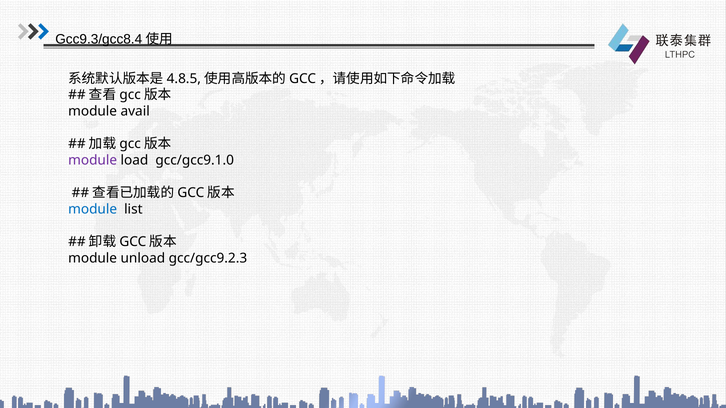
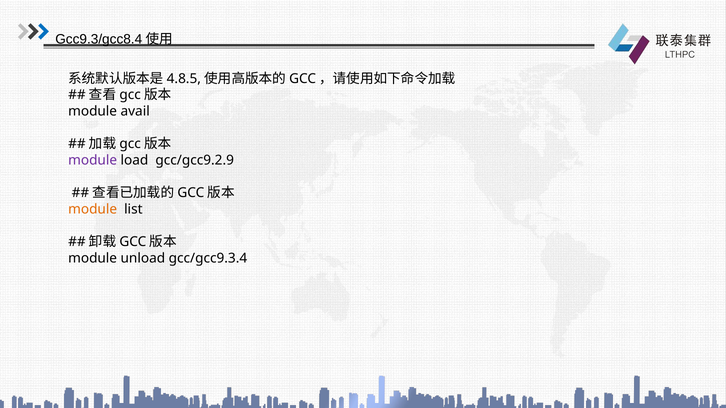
gcc/gcc9.1.0: gcc/gcc9.1.0 -> gcc/gcc9.2.9 (195, 160)
module colour: blue -> orange (93, 209)
gcc/gcc9.2.3: gcc/gcc9.2.3 -> gcc/gcc9.3.4 (208, 258)
